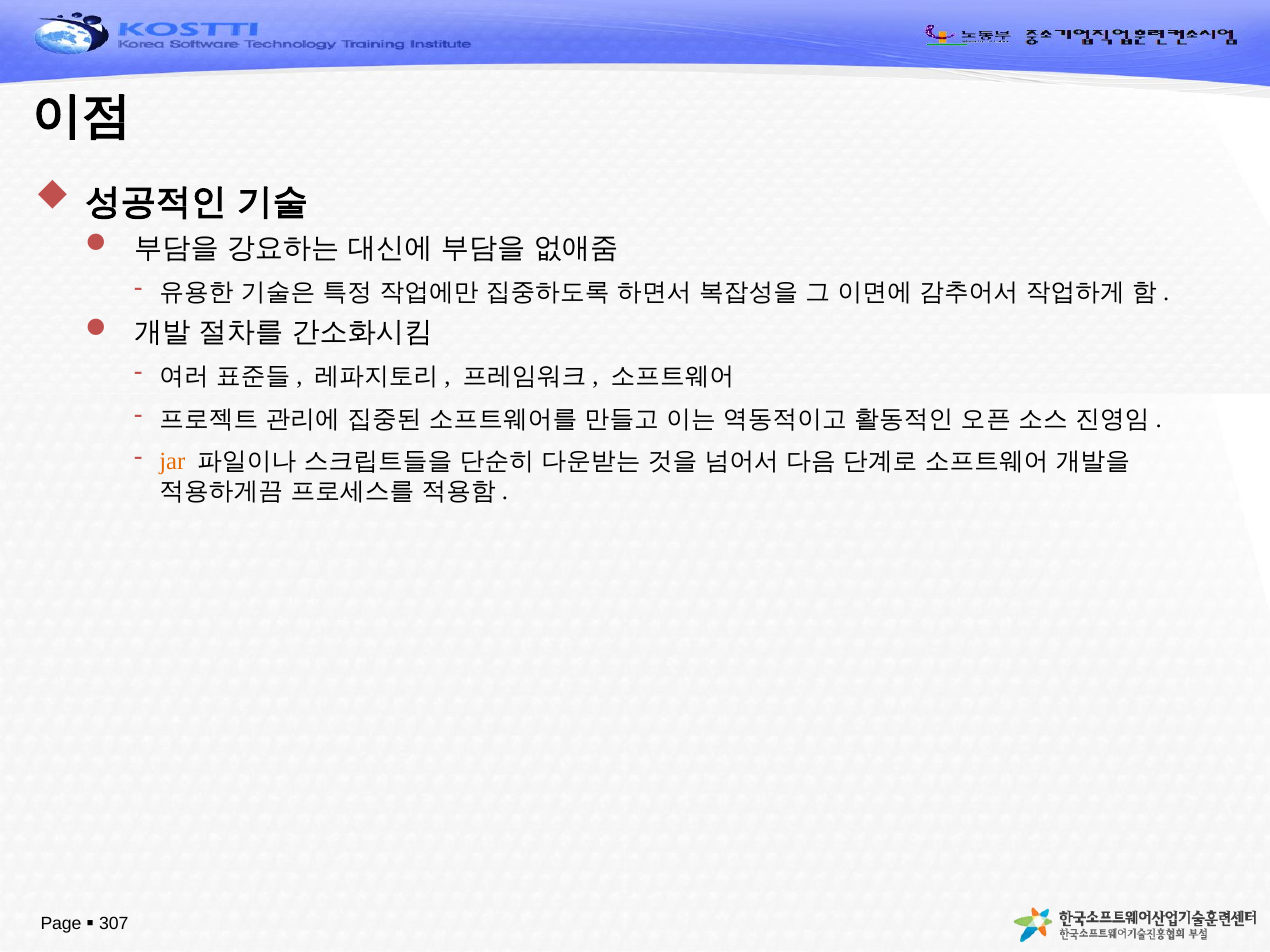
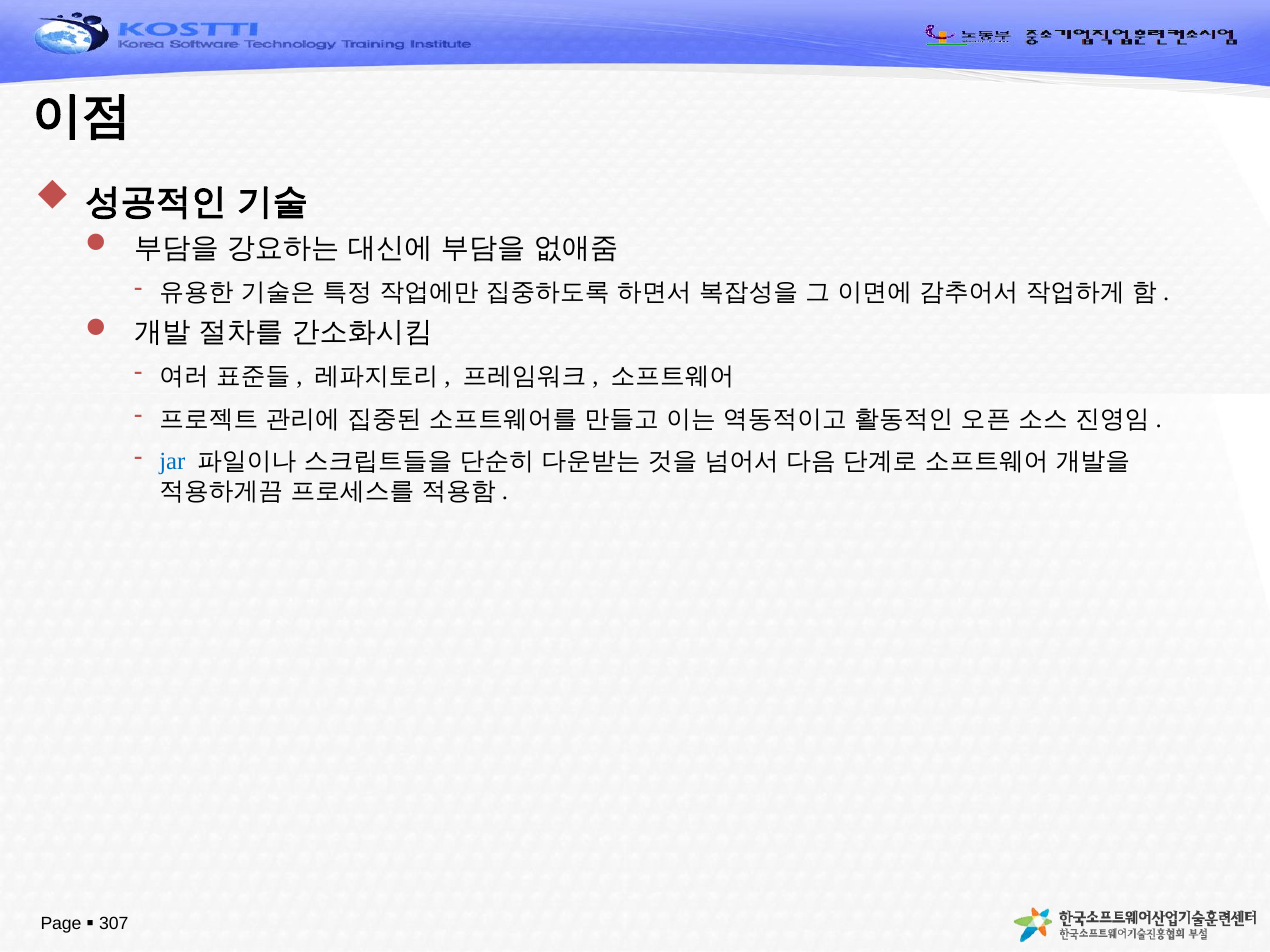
jar colour: orange -> blue (172, 462)
